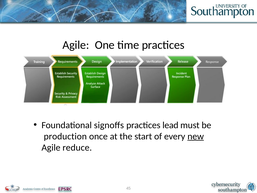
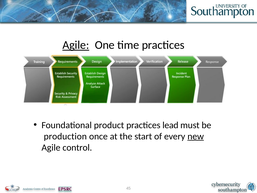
Agile underline: none -> present (76, 45)
signoﬀs: signoﬀs -> product (109, 125)
reduce: reduce -> control (77, 147)
